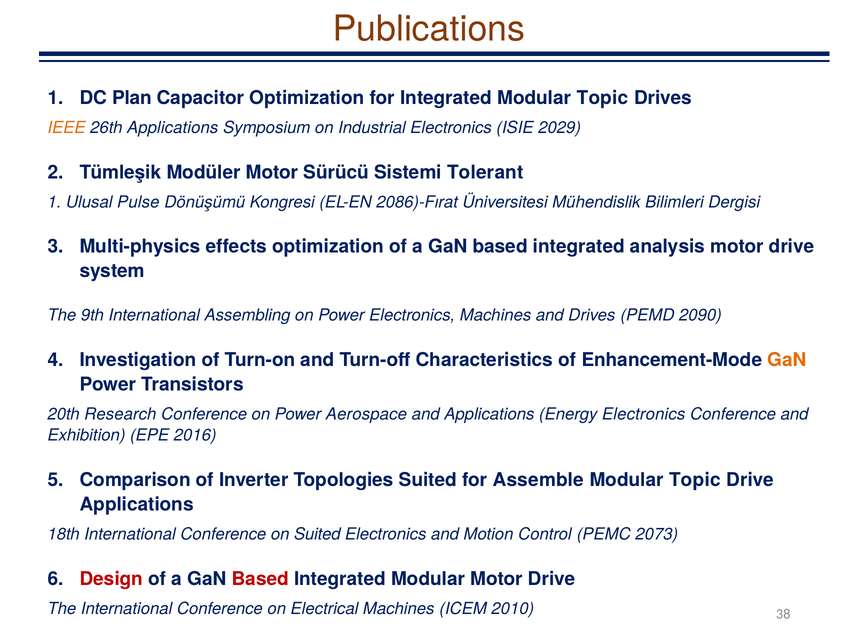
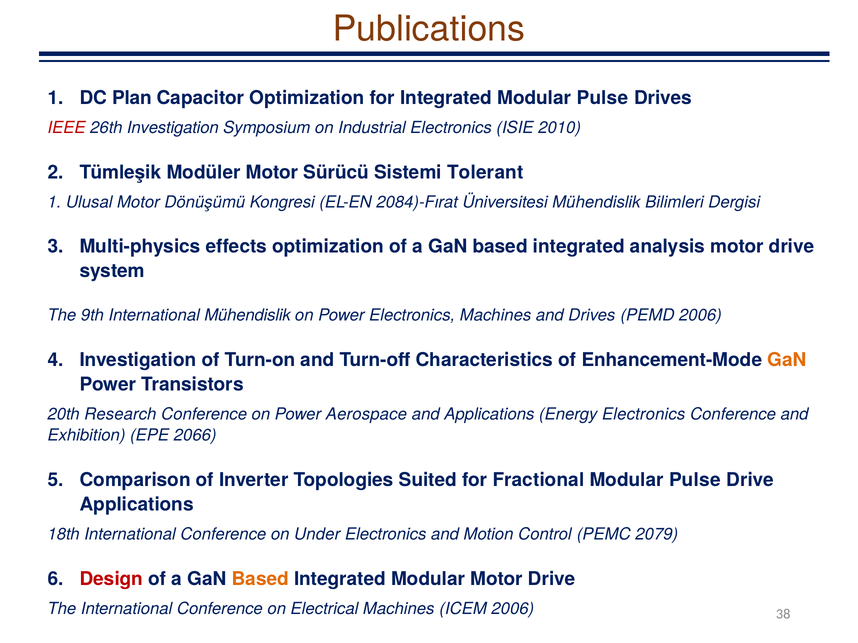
Integrated Modular Topic: Topic -> Pulse (602, 98)
IEEE colour: orange -> red (67, 128)
26th Applications: Applications -> Investigation (173, 128)
2029: 2029 -> 2010 (560, 128)
Ulusal Pulse: Pulse -> Motor (138, 202)
2086)-Fırat: 2086)-Fırat -> 2084)-Fırat (417, 202)
International Assembling: Assembling -> Mühendislik (248, 315)
PEMD 2090: 2090 -> 2006 (700, 315)
2016: 2016 -> 2066 (195, 436)
Assemble: Assemble -> Fractional (538, 480)
Topic: Topic -> Pulse (695, 480)
on Suited: Suited -> Under (317, 535)
2073: 2073 -> 2079 (657, 535)
Based colour: red -> orange (260, 579)
ICEM 2010: 2010 -> 2006 (513, 609)
